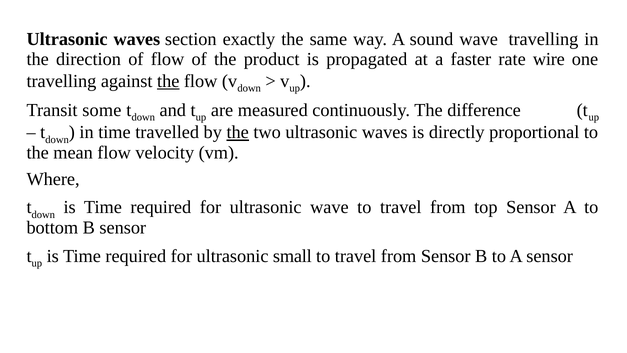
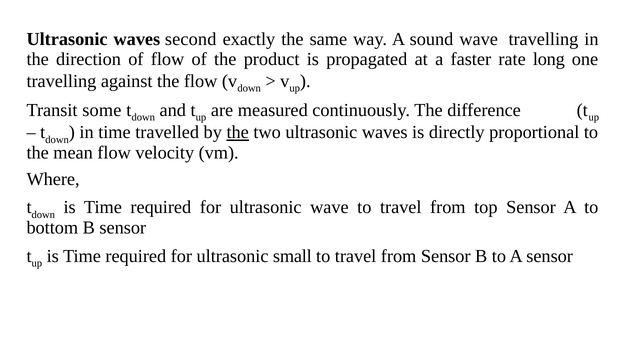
section: section -> second (191, 39)
wire: wire -> long (549, 59)
the underline: present -> none (168, 81)
